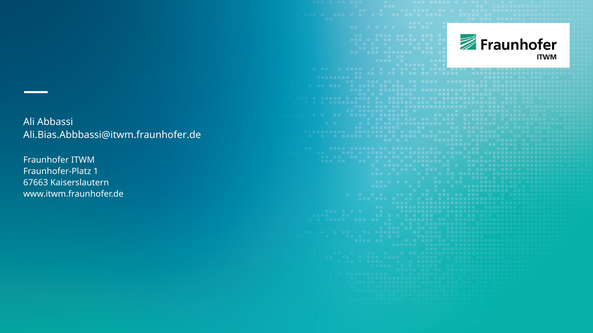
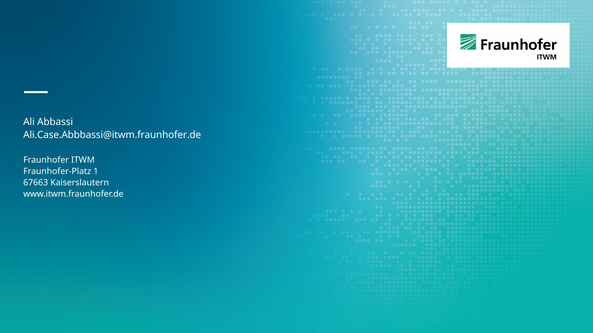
Ali.Bias.Abbbassi@itwm.fraunhofer.de: Ali.Bias.Abbbassi@itwm.fraunhofer.de -> Ali.Case.Abbbassi@itwm.fraunhofer.de (112, 135)
